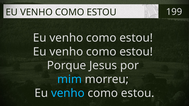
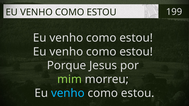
mim colour: light blue -> light green (70, 80)
